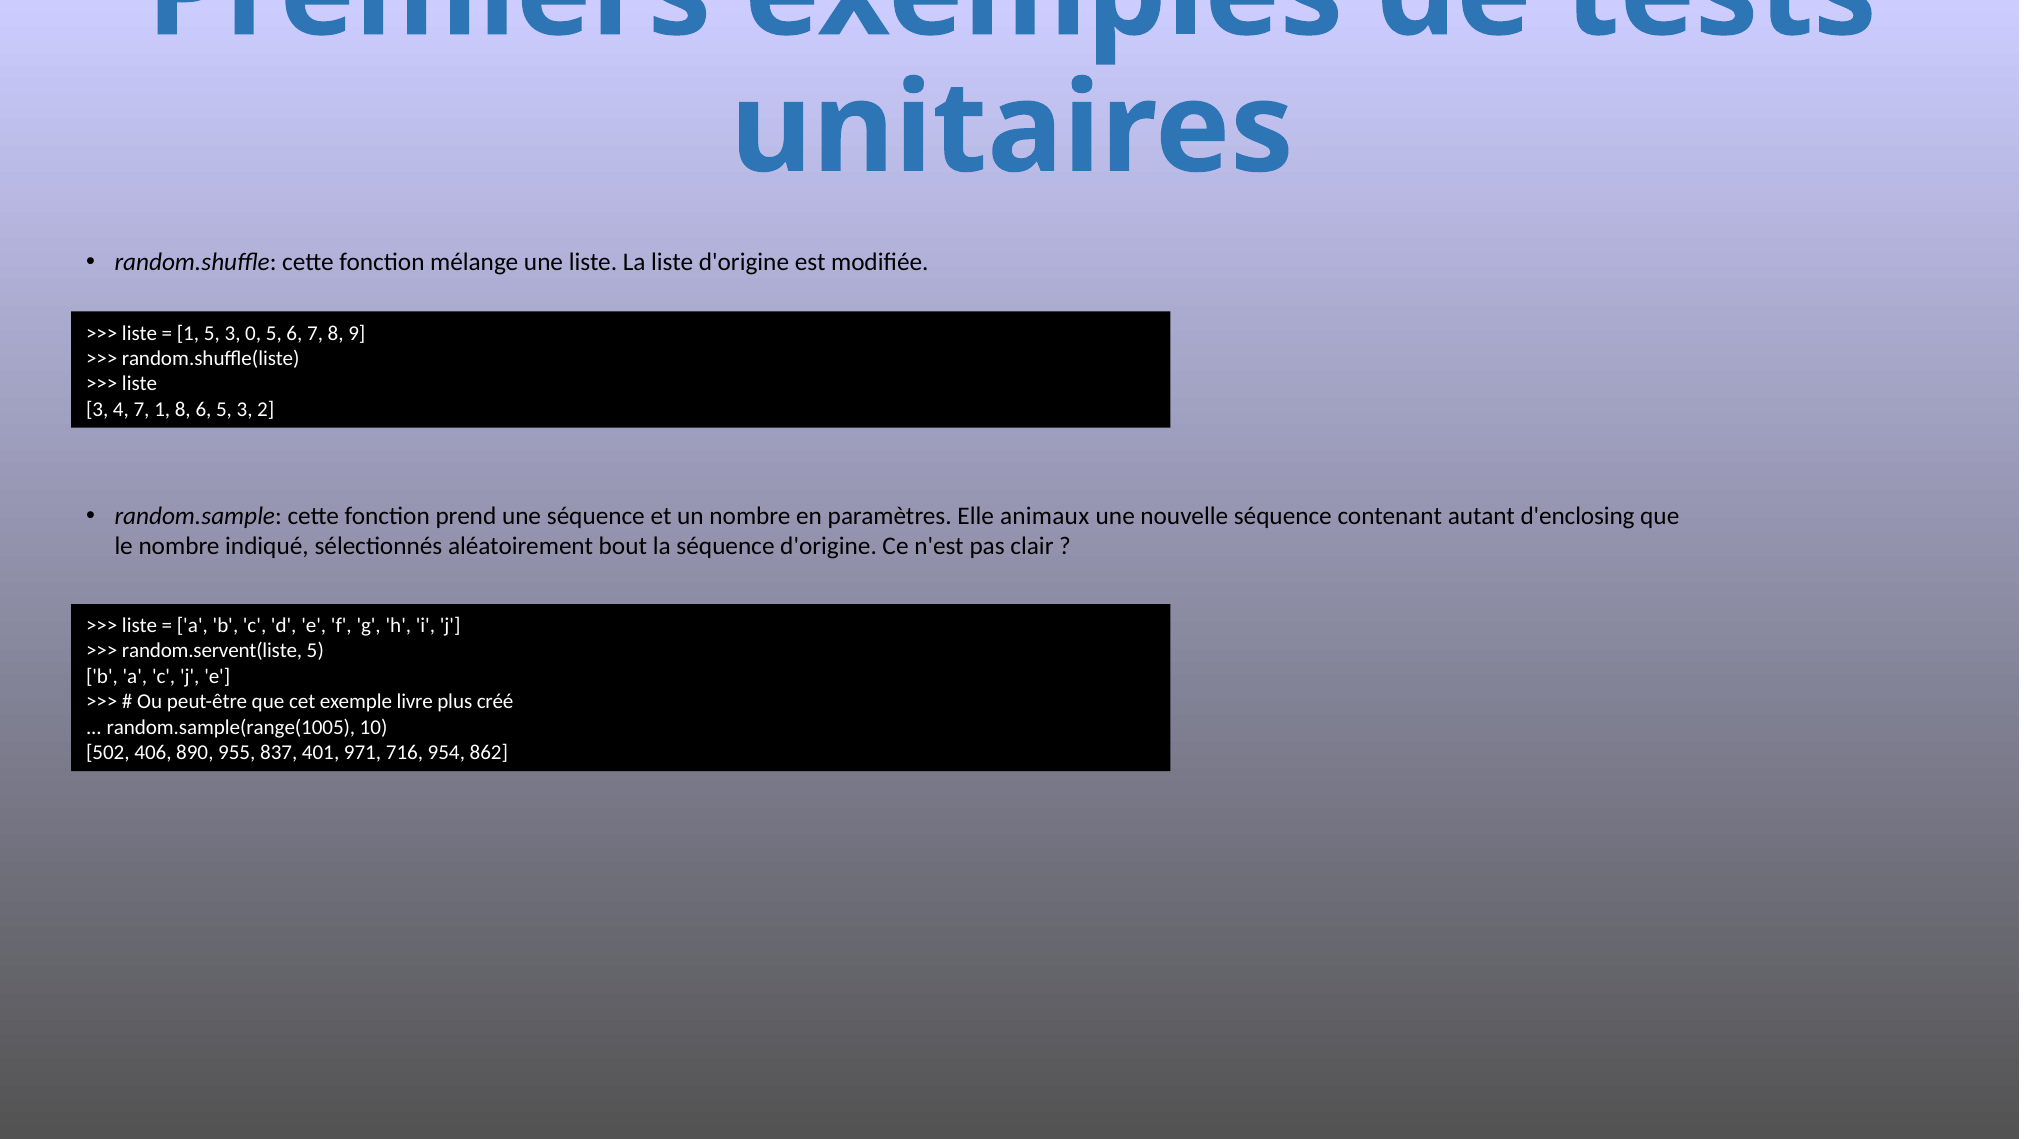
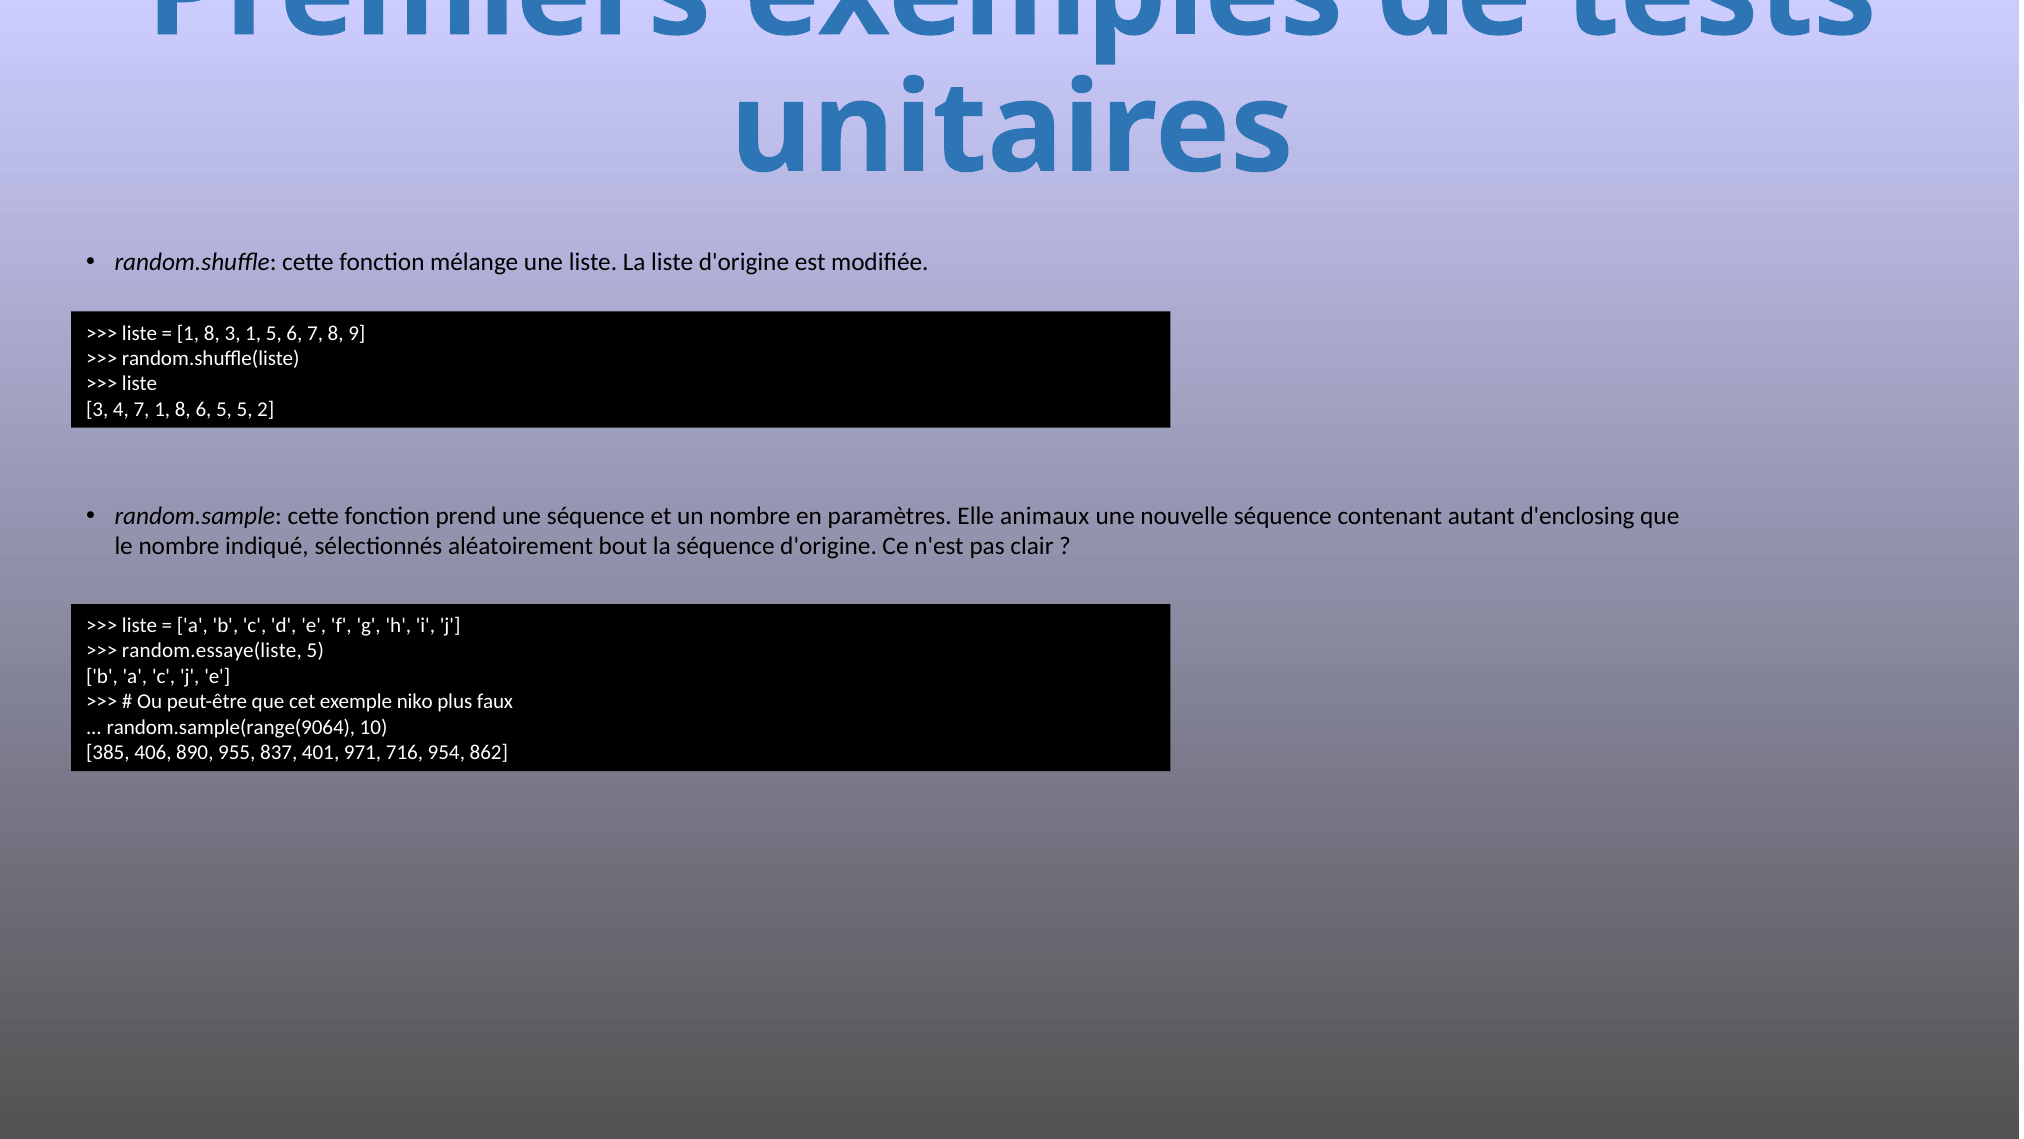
5: 5 -> 8 (212, 333)
3 0: 0 -> 1 (253, 333)
6 5 3: 3 -> 5 (245, 409)
random.servent(liste: random.servent(liste -> random.essaye(liste (212, 651)
livre: livre -> niko (415, 701)
créé: créé -> faux (495, 701)
random.sample(range(1005: random.sample(range(1005 -> random.sample(range(9064 (231, 727)
502: 502 -> 385 (108, 752)
